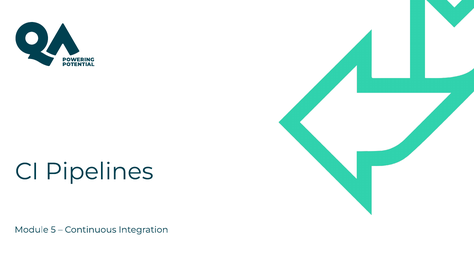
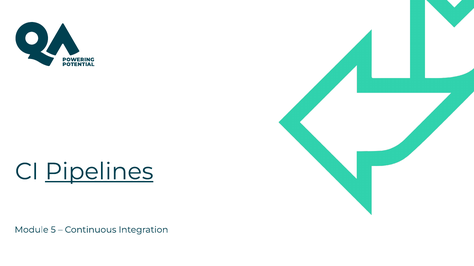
Pipelines underline: none -> present (99, 172)
